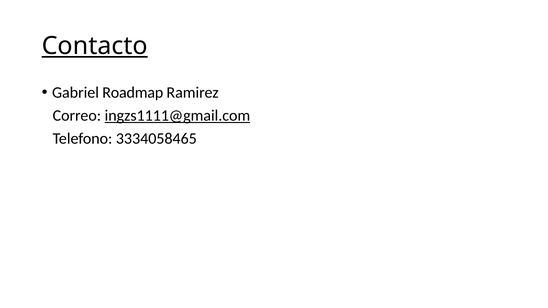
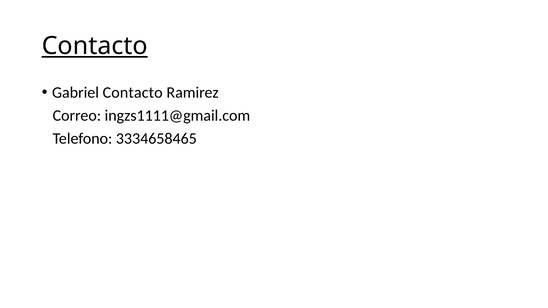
Gabriel Roadmap: Roadmap -> Contacto (133, 93)
ingzs1111@gmail.com underline: present -> none (177, 116)
3334058465: 3334058465 -> 3334658465 (156, 139)
